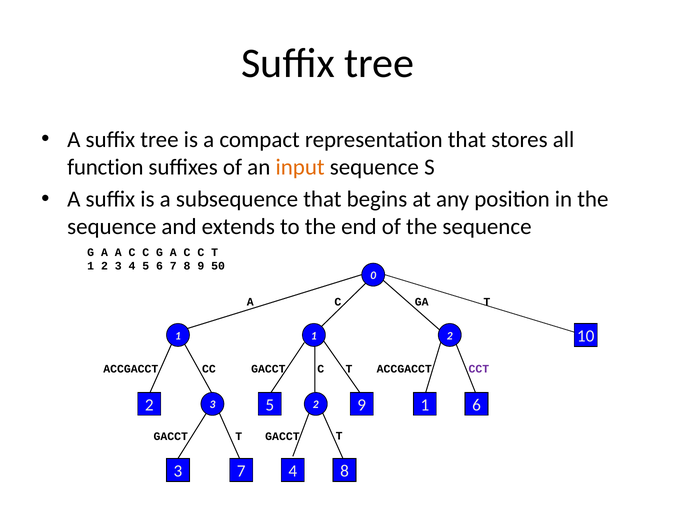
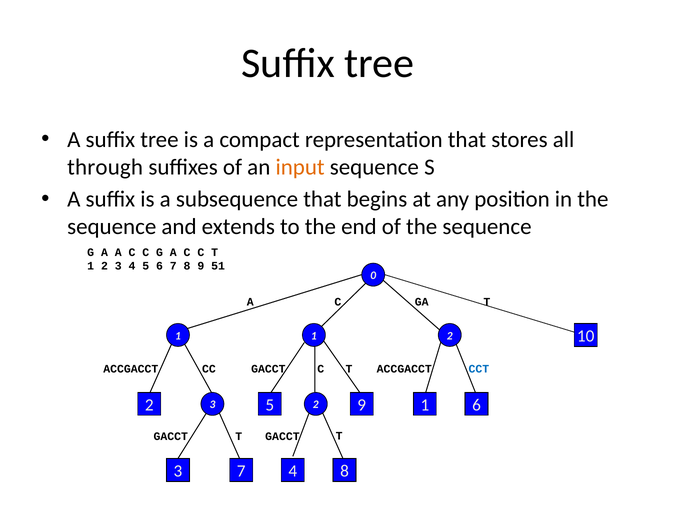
function: function -> through (105, 167)
50: 50 -> 51 (218, 266)
CCT colour: purple -> blue (479, 369)
